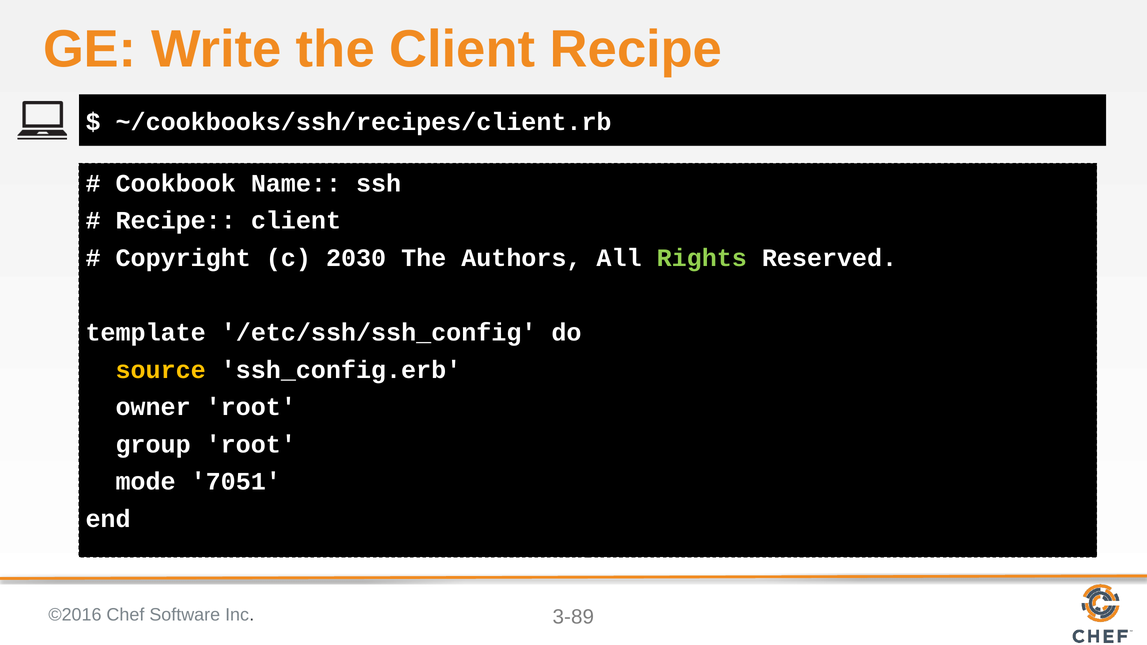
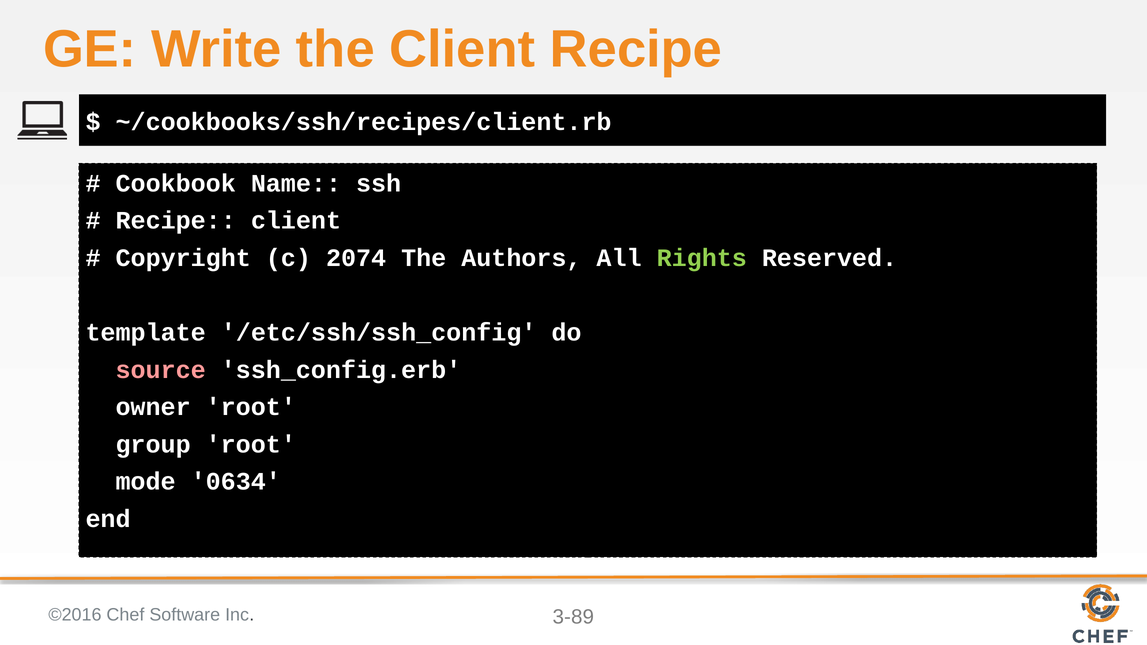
2030: 2030 -> 2074 (356, 258)
source colour: yellow -> pink (161, 370)
7051: 7051 -> 0634 (236, 482)
